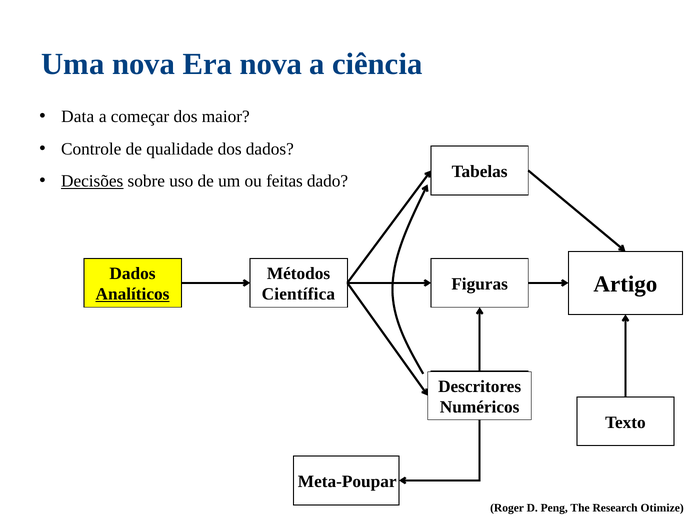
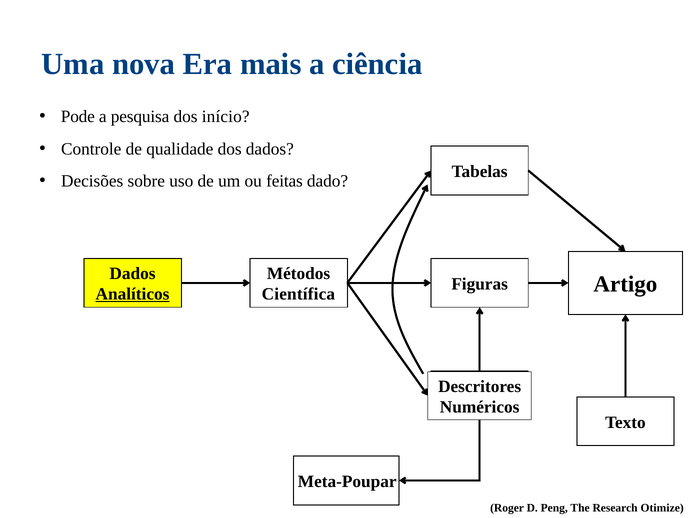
Era nova: nova -> mais (271, 64)
Data: Data -> Pode (78, 117)
começar: começar -> pesquisa (140, 117)
maior: maior -> início (226, 117)
Decisões underline: present -> none (92, 181)
